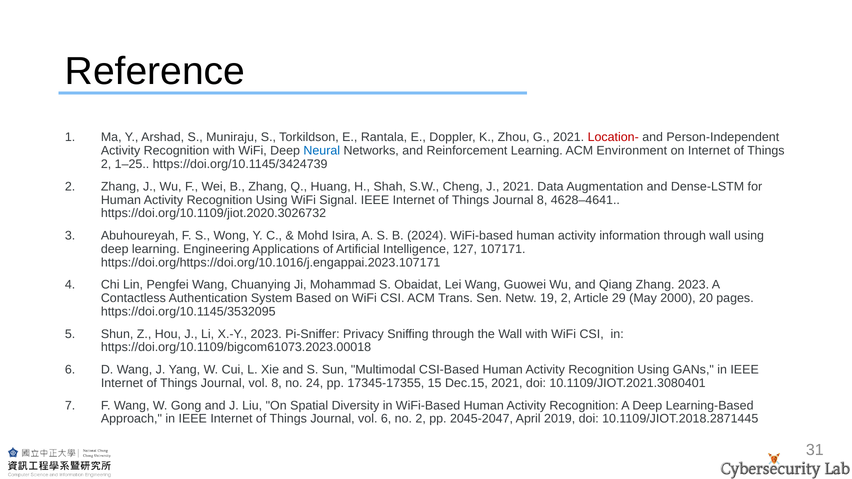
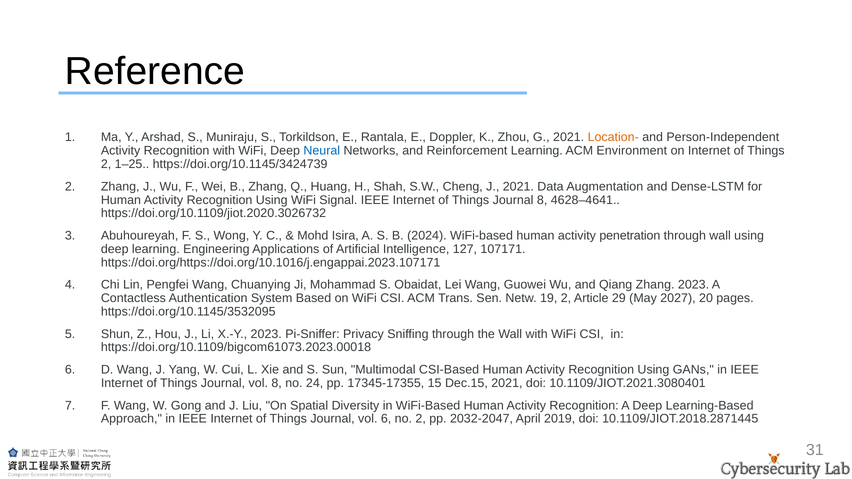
Location- colour: red -> orange (613, 137)
information: information -> penetration (630, 236)
2000: 2000 -> 2027 (678, 298)
2045-2047: 2045-2047 -> 2032-2047 (482, 419)
